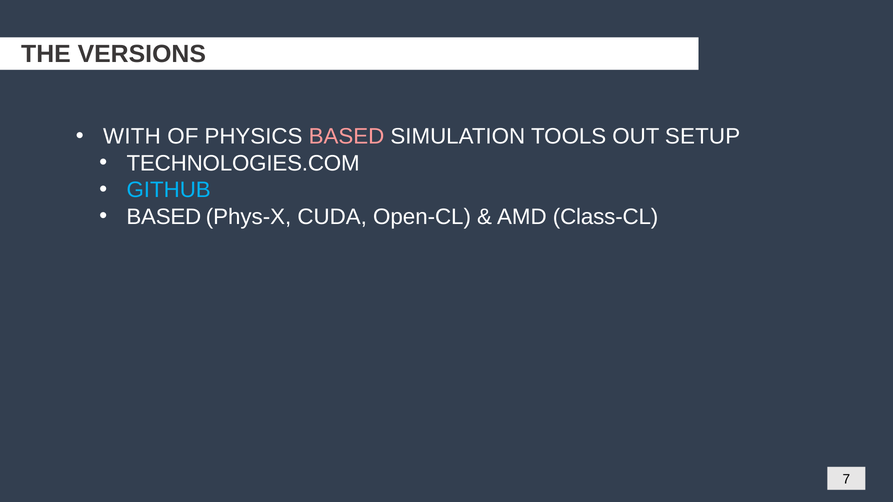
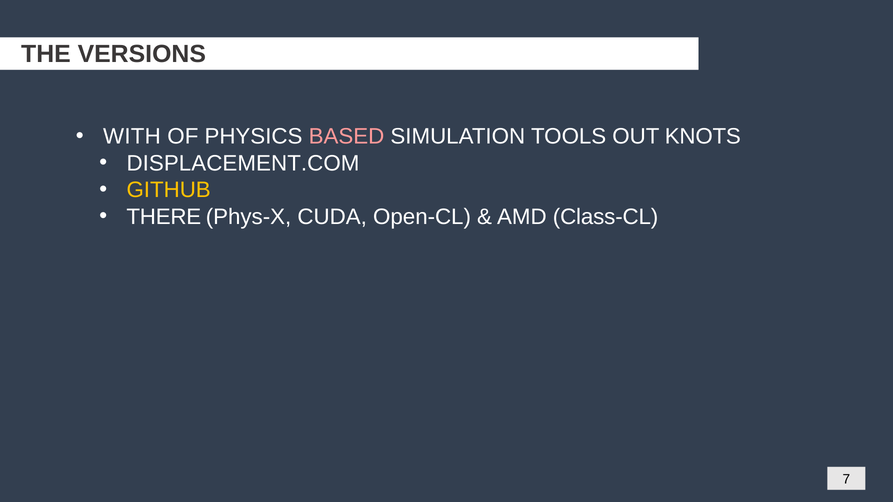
SETUP: SETUP -> KNOTS (703, 137)
TECHNOLOGIES.COM: TECHNOLOGIES.COM -> DISPLACEMENT.COM (243, 163)
GITHUB colour: light blue -> yellow (169, 190)
BASED: BASED -> THERE (164, 217)
